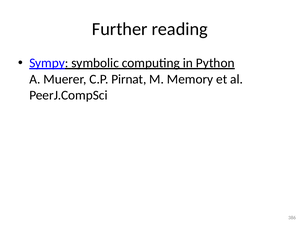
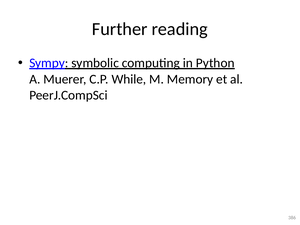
Pirnat: Pirnat -> While (129, 79)
